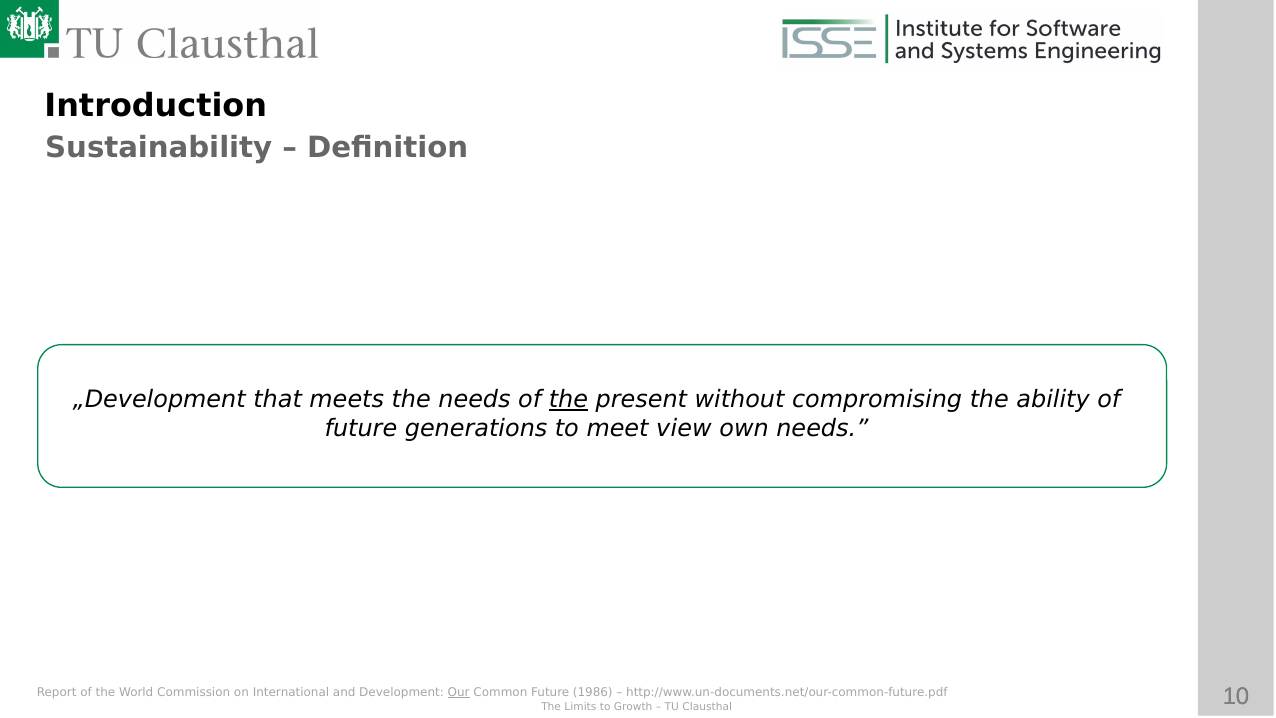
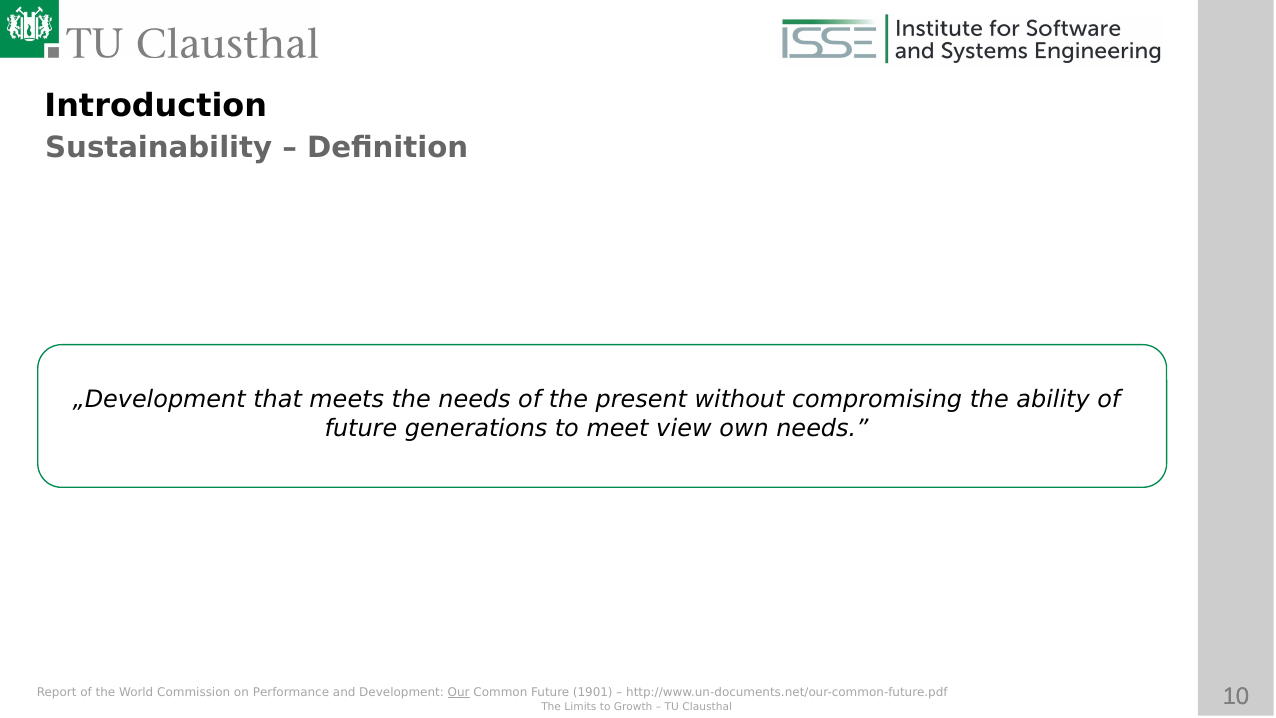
the underline: present -> none (568, 400)
International: International -> Performance (291, 692)
1986: 1986 -> 1901 (593, 692)
